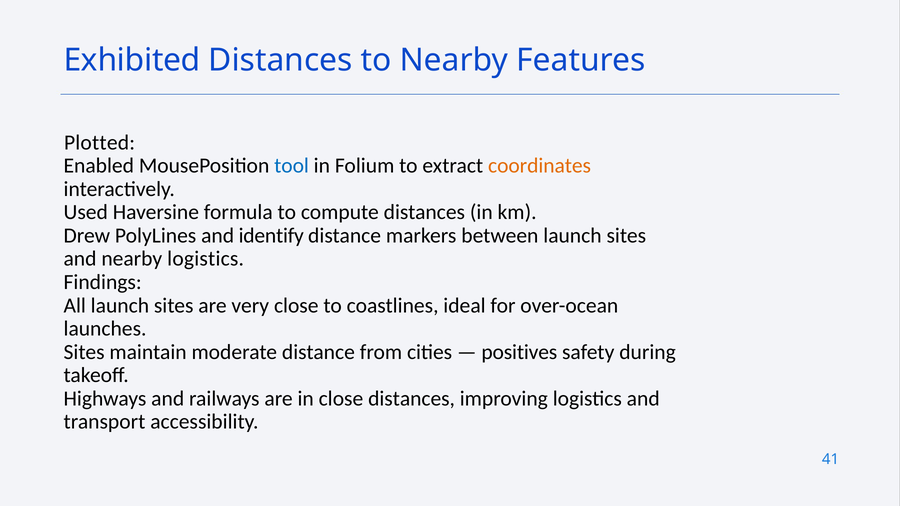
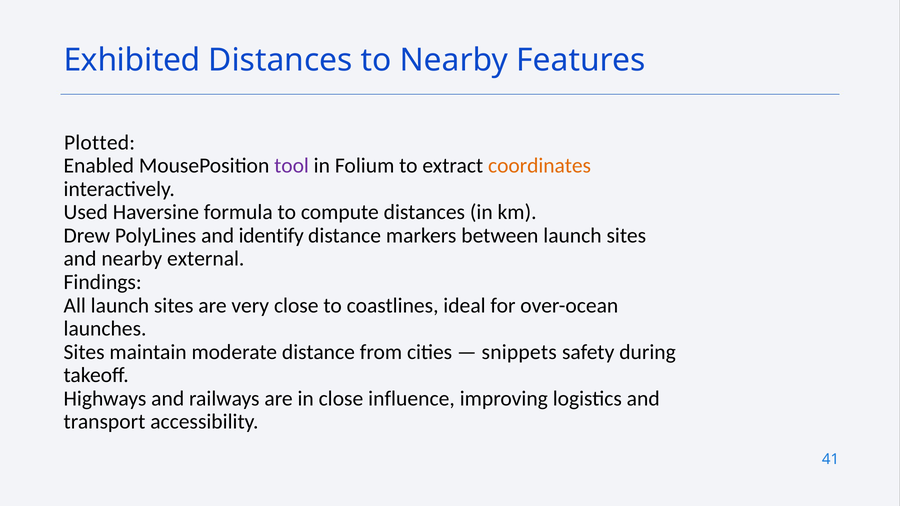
tool colour: blue -> purple (292, 166)
nearby logistics: logistics -> external (206, 259)
positives: positives -> snippets (519, 352)
close distances: distances -> influence (412, 399)
